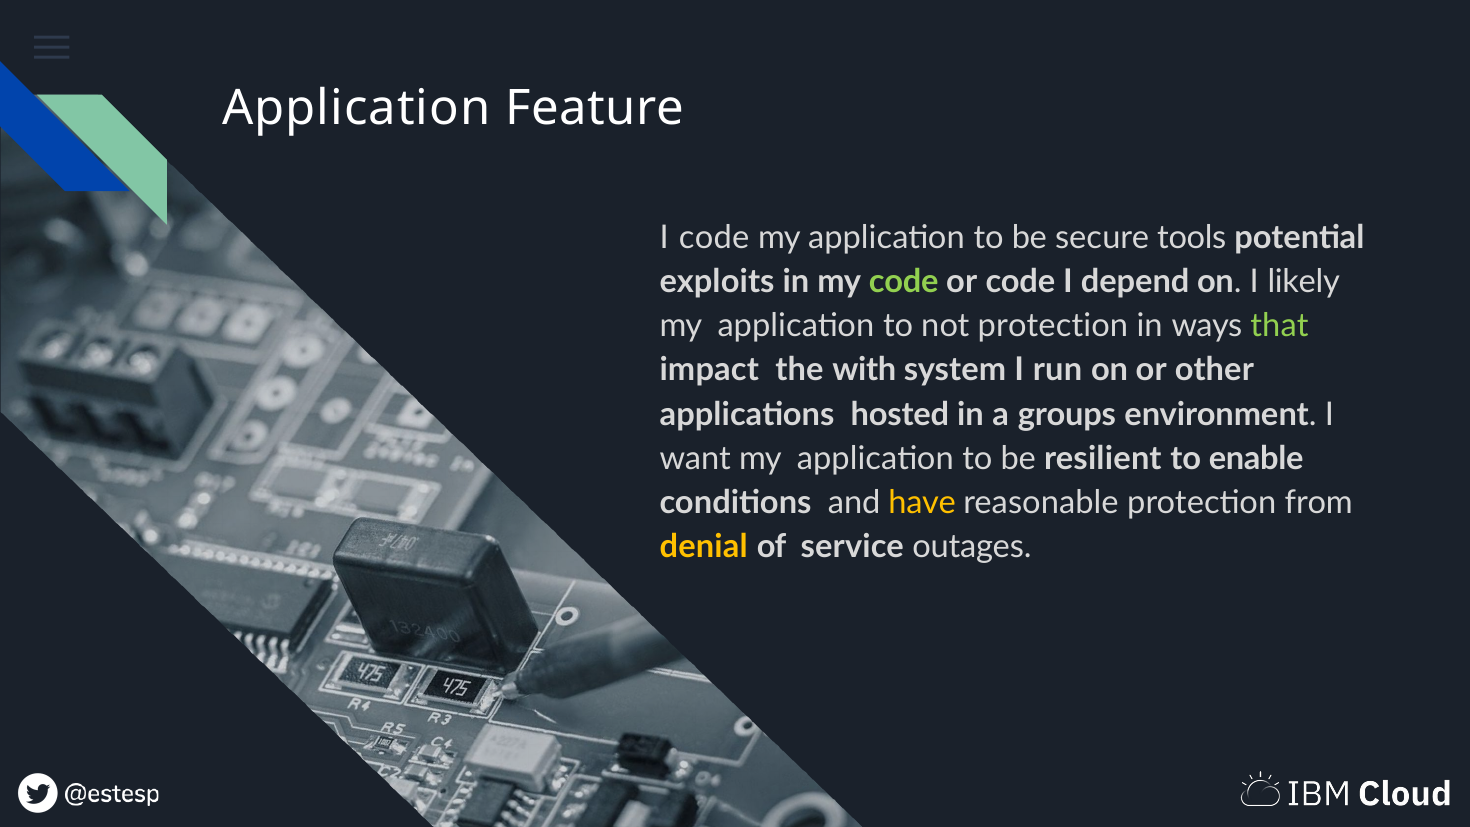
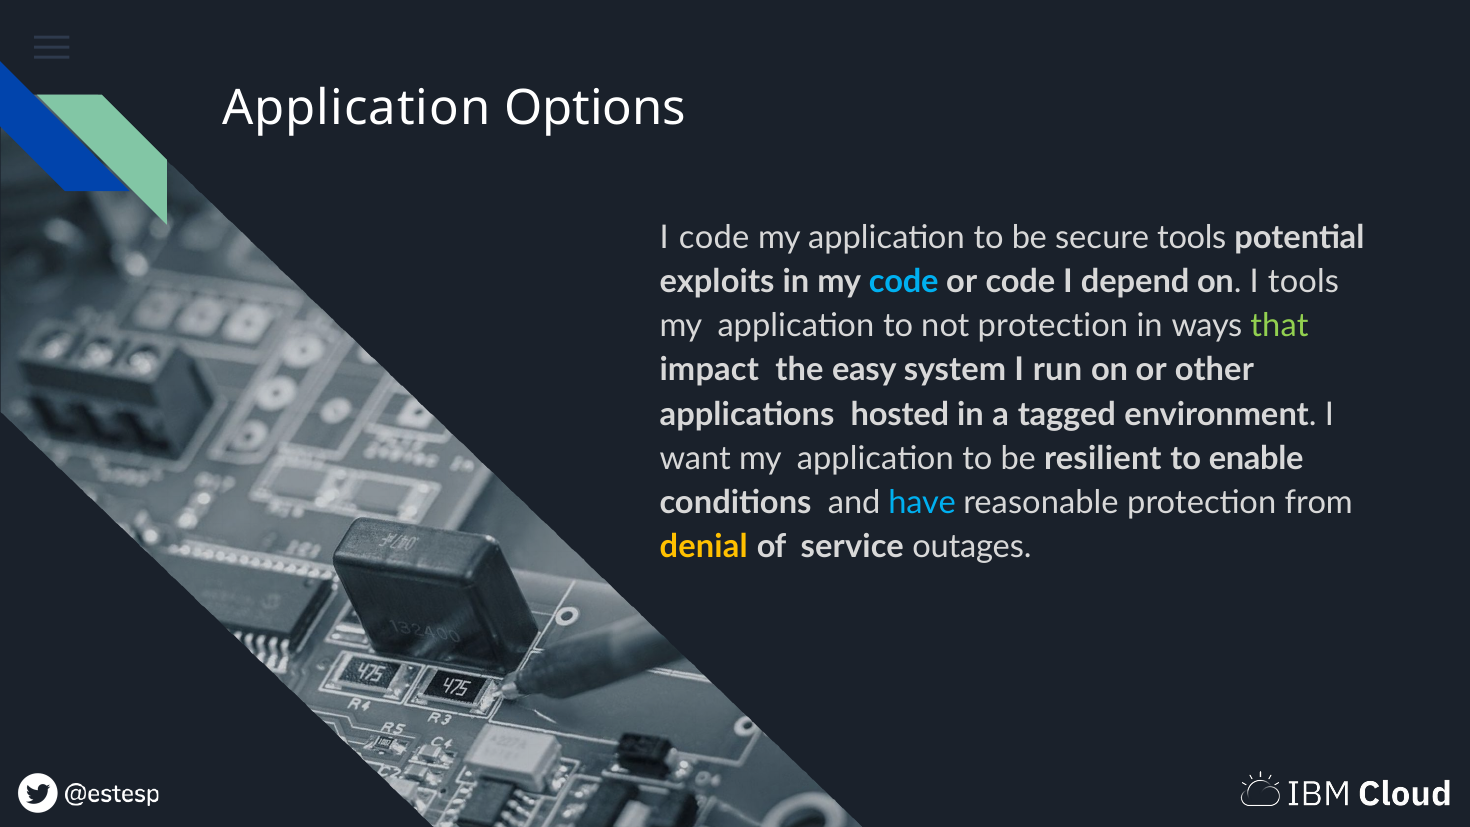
Feature: Feature -> Options (595, 108)
code colour: light green -> light blue (904, 281)
I likely: likely -> tools (1303, 281)
with: with -> easy (864, 370)
groups: groups -> tagged (1067, 414)
have colour: yellow -> light blue (922, 503)
